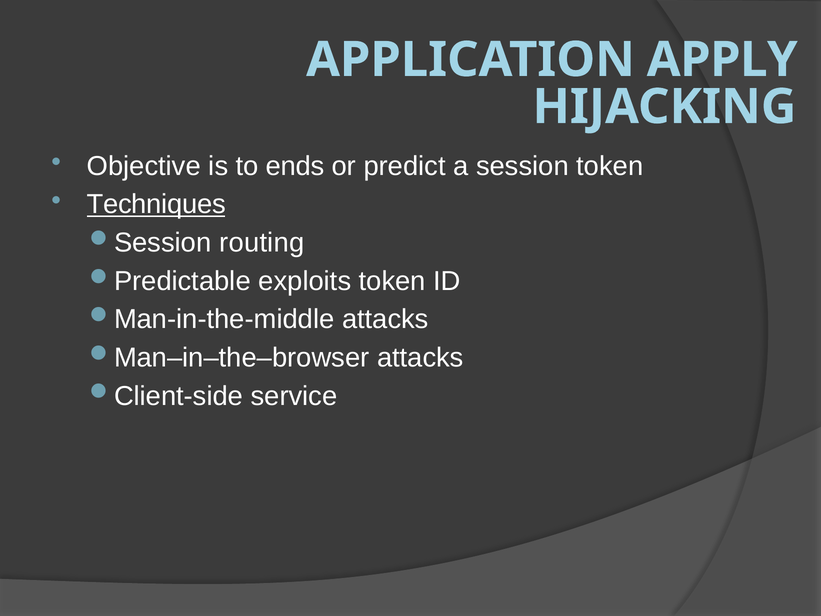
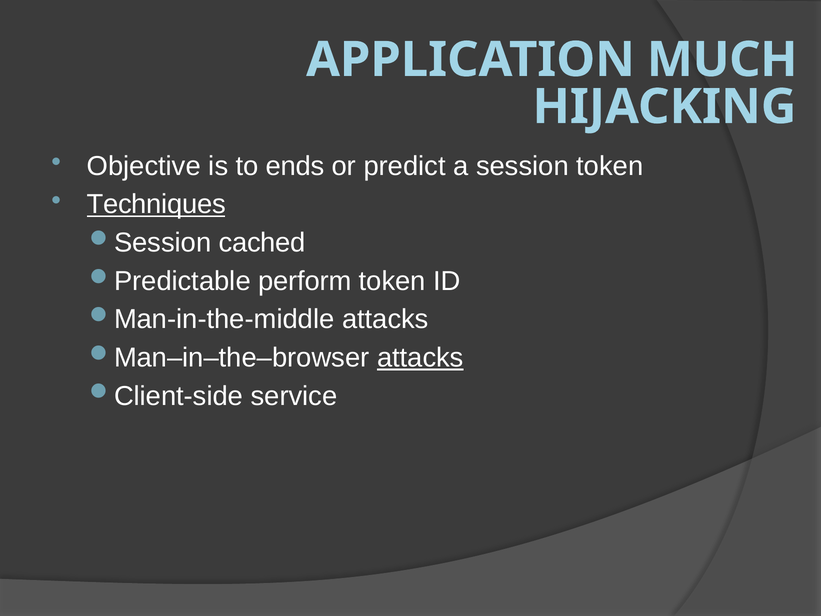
APPLY: APPLY -> MUCH (722, 60)
routing: routing -> cached (262, 243)
exploits: exploits -> perform (305, 281)
attacks underline: none -> present (420, 358)
